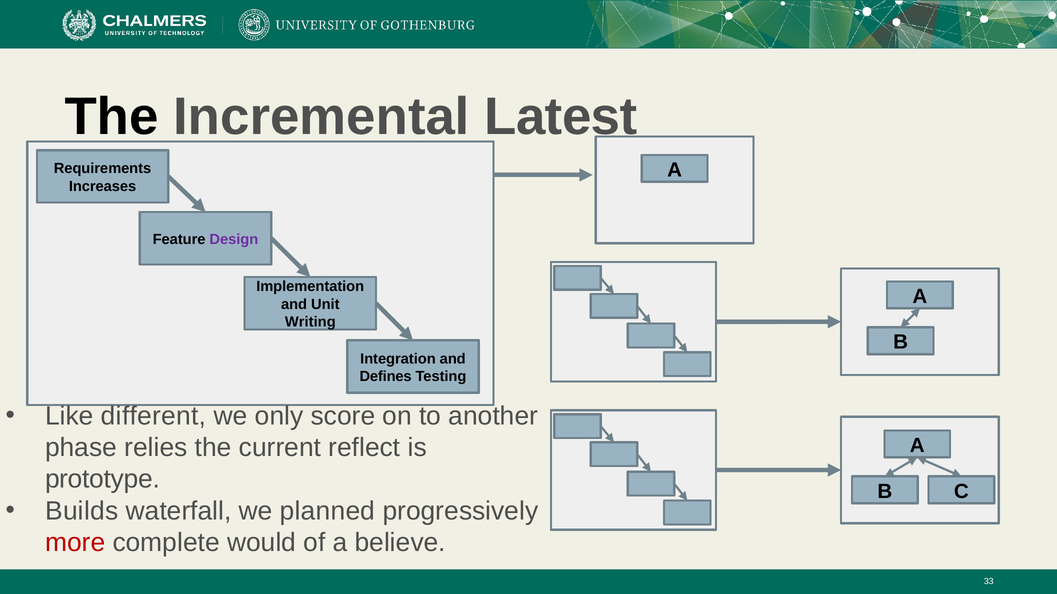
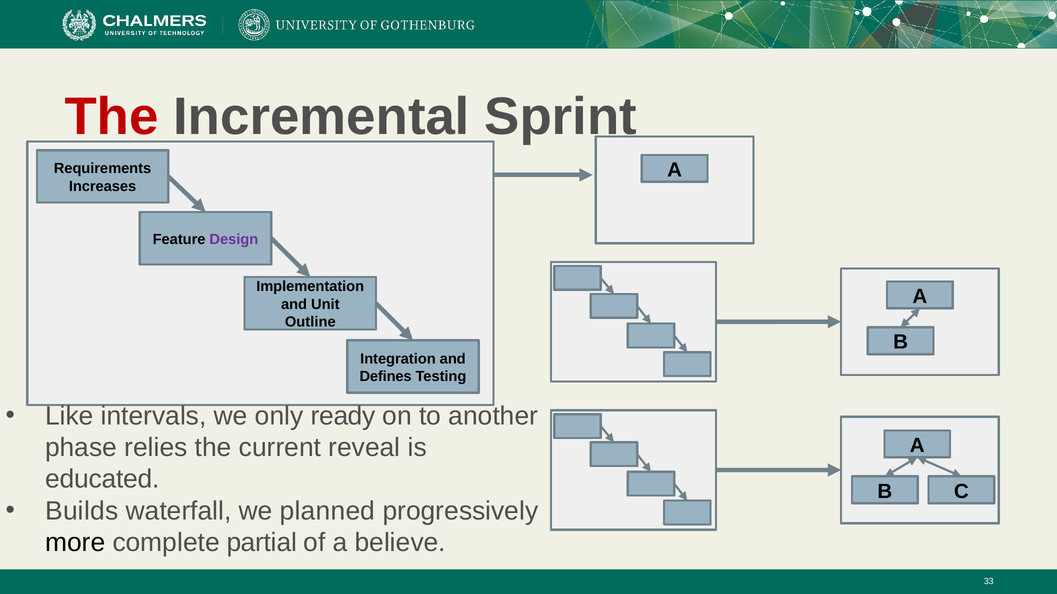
The colour: black -> red (112, 117)
Latest: Latest -> Sprint (561, 117)
Writing: Writing -> Outline (310, 322)
different: different -> intervals (154, 416)
score: score -> ready (343, 416)
reflect: reflect -> reveal (364, 448)
prototype: prototype -> educated (103, 480)
more colour: red -> black (75, 543)
would: would -> partial (262, 543)
